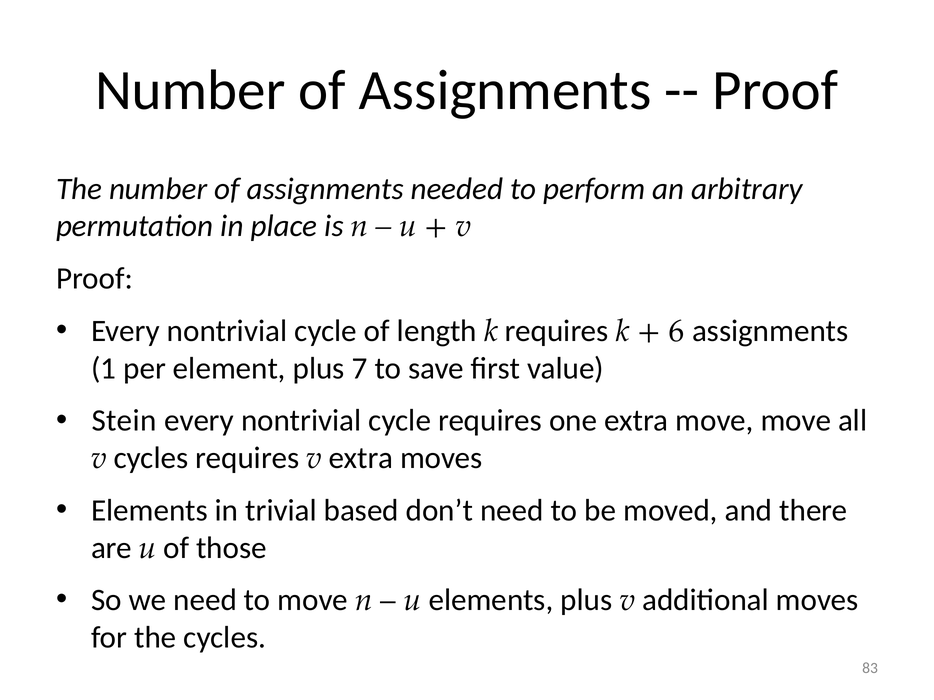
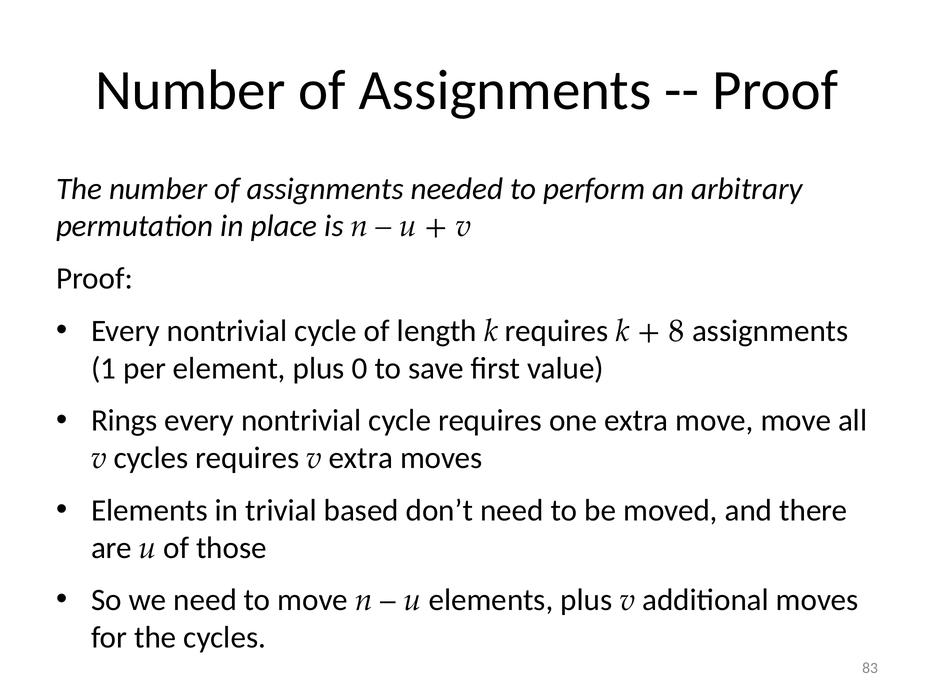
6: 6 -> 8 (676, 331)
7: 7 -> 0 (360, 369)
Stein: Stein -> Rings (124, 421)
